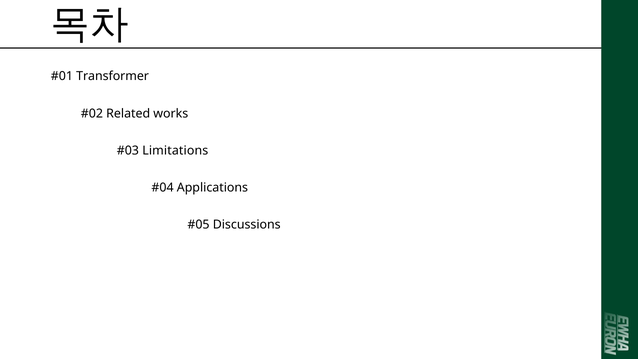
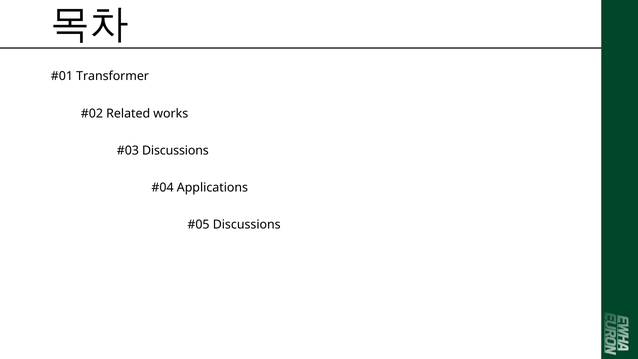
Limitations: Limitations -> Discussions (175, 151)
